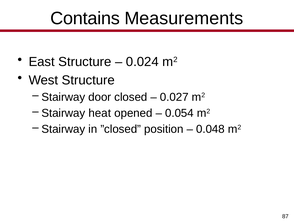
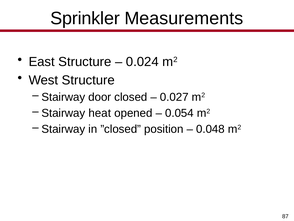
Contains: Contains -> Sprinkler (85, 18)
